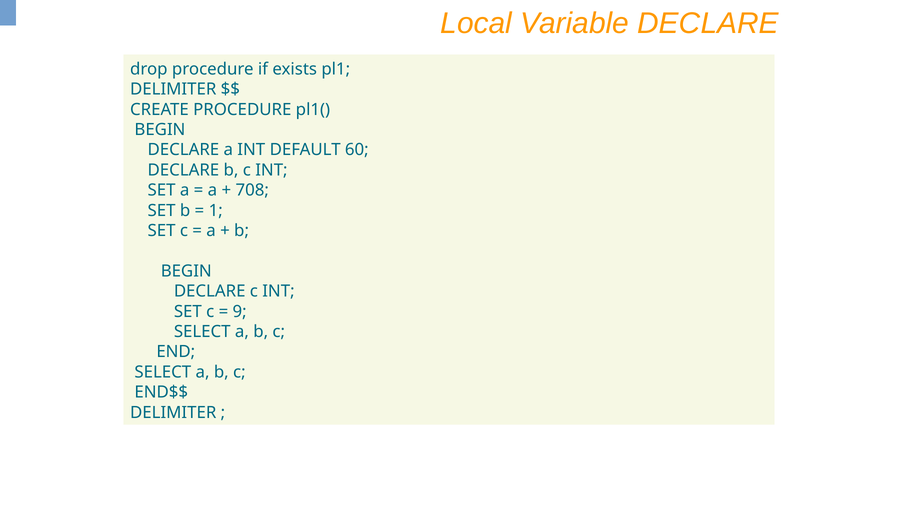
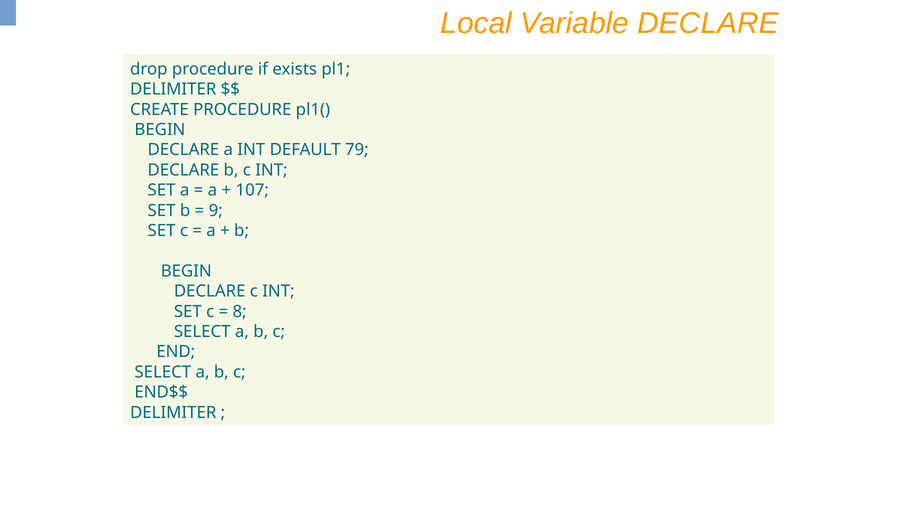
60: 60 -> 79 (357, 150)
708: 708 -> 107 (252, 190)
1: 1 -> 9 (216, 211)
9: 9 -> 8 (240, 312)
